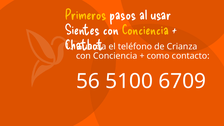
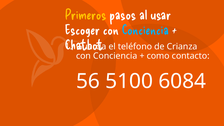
Sientes: Sientes -> Escoger (82, 30)
Conciencia colour: yellow -> light blue (145, 30)
6709: 6709 -> 6084 (182, 81)
